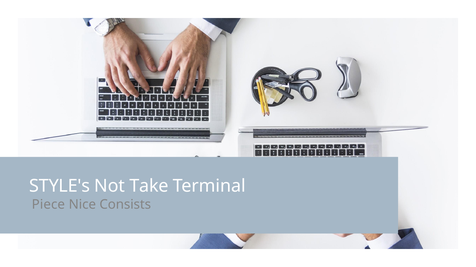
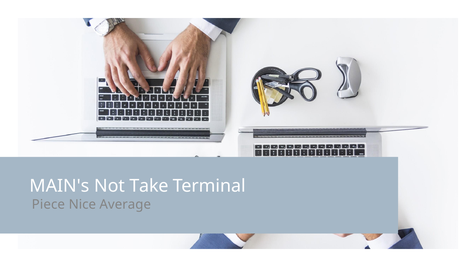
STYLE's: STYLE's -> MAIN's (60, 187)
Consists: Consists -> Average (125, 205)
